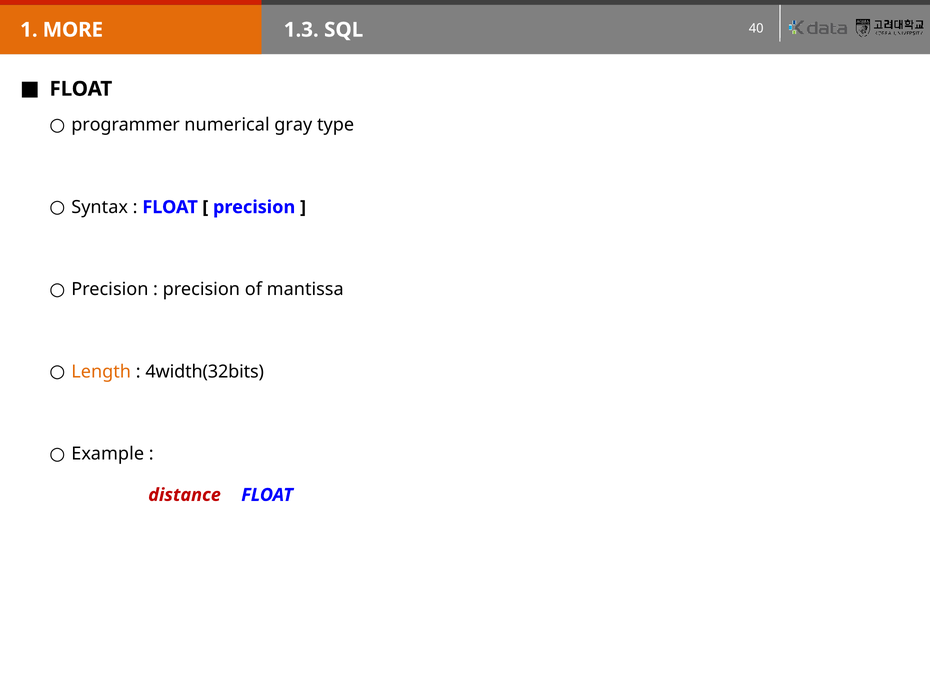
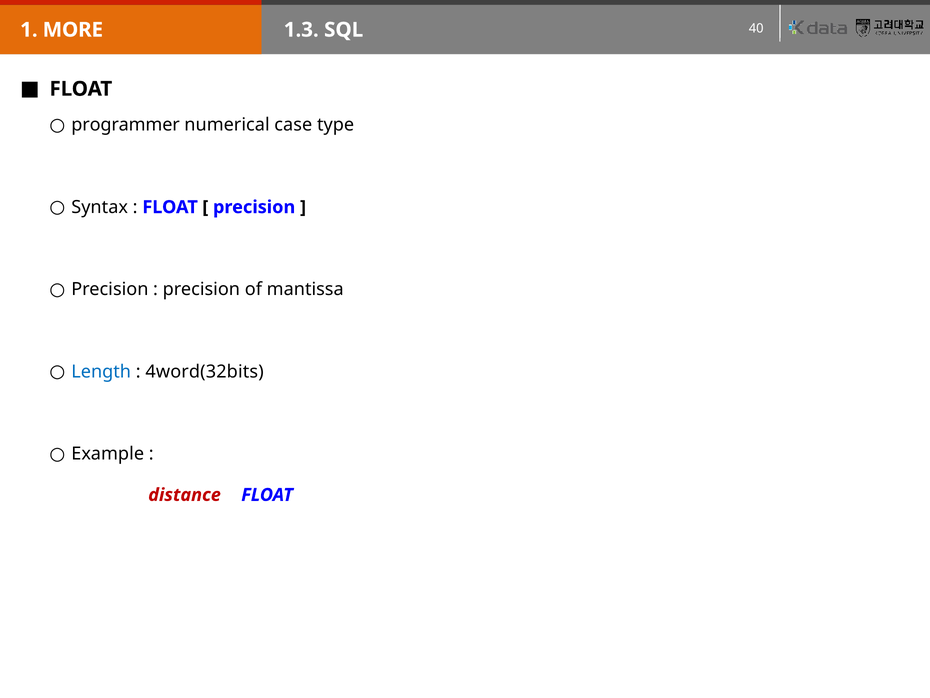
gray: gray -> case (293, 125)
Length colour: orange -> blue (101, 371)
4width(32bits: 4width(32bits -> 4word(32bits (205, 371)
